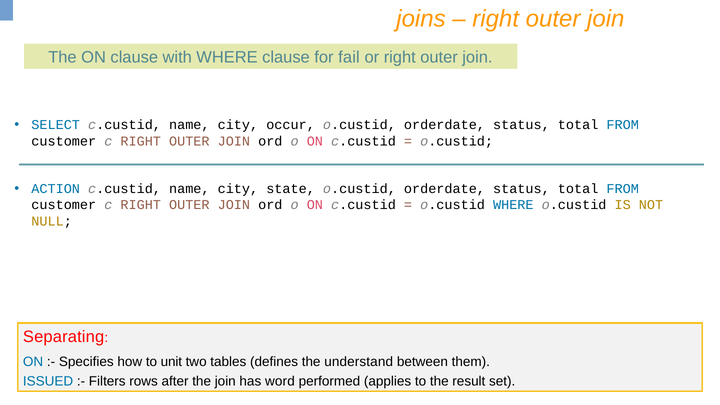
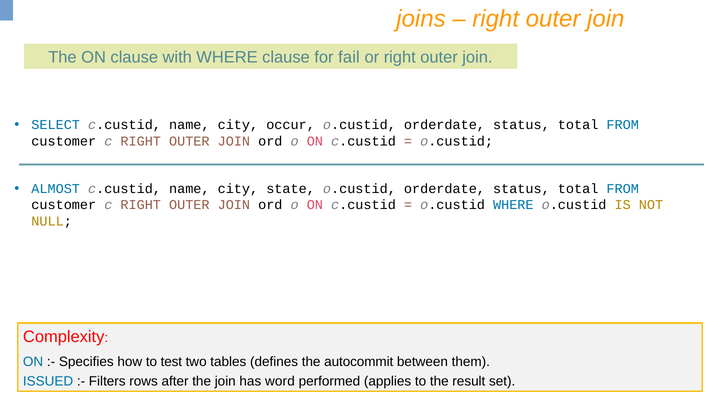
ACTION: ACTION -> ALMOST (56, 189)
Separating: Separating -> Complexity (64, 337)
unit: unit -> test (171, 362)
understand: understand -> autocommit (359, 362)
